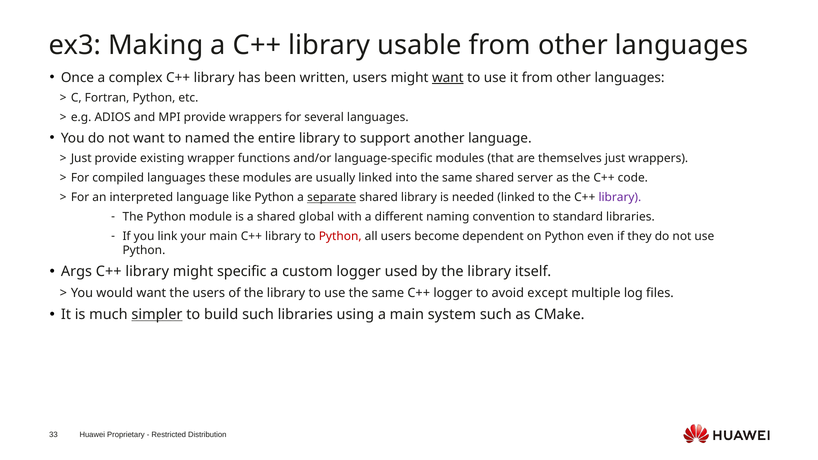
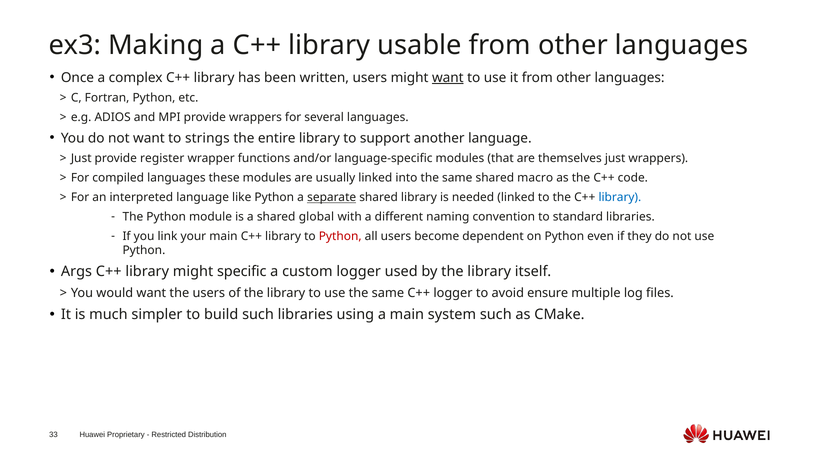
named: named -> strings (207, 138)
existing: existing -> register (162, 158)
server: server -> macro (535, 178)
library colour: purple -> blue (620, 197)
except: except -> ensure (548, 293)
simpler underline: present -> none (157, 315)
